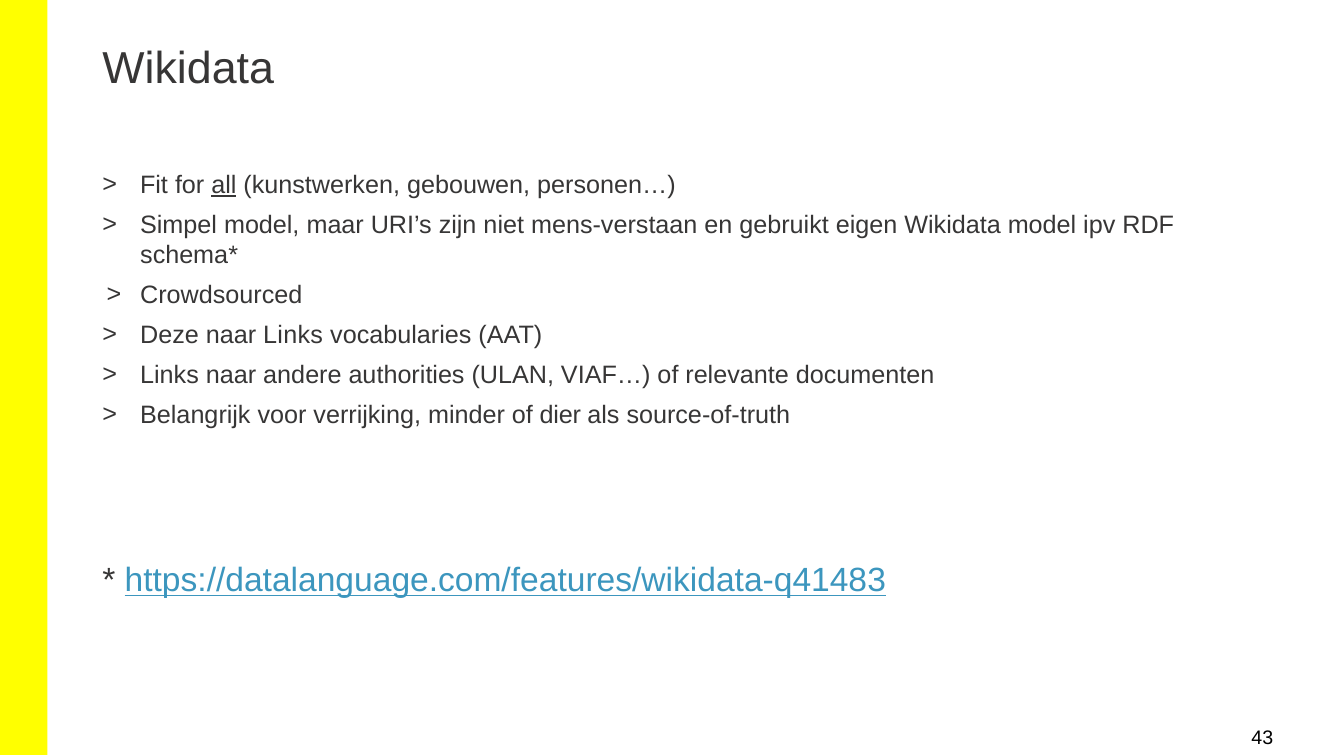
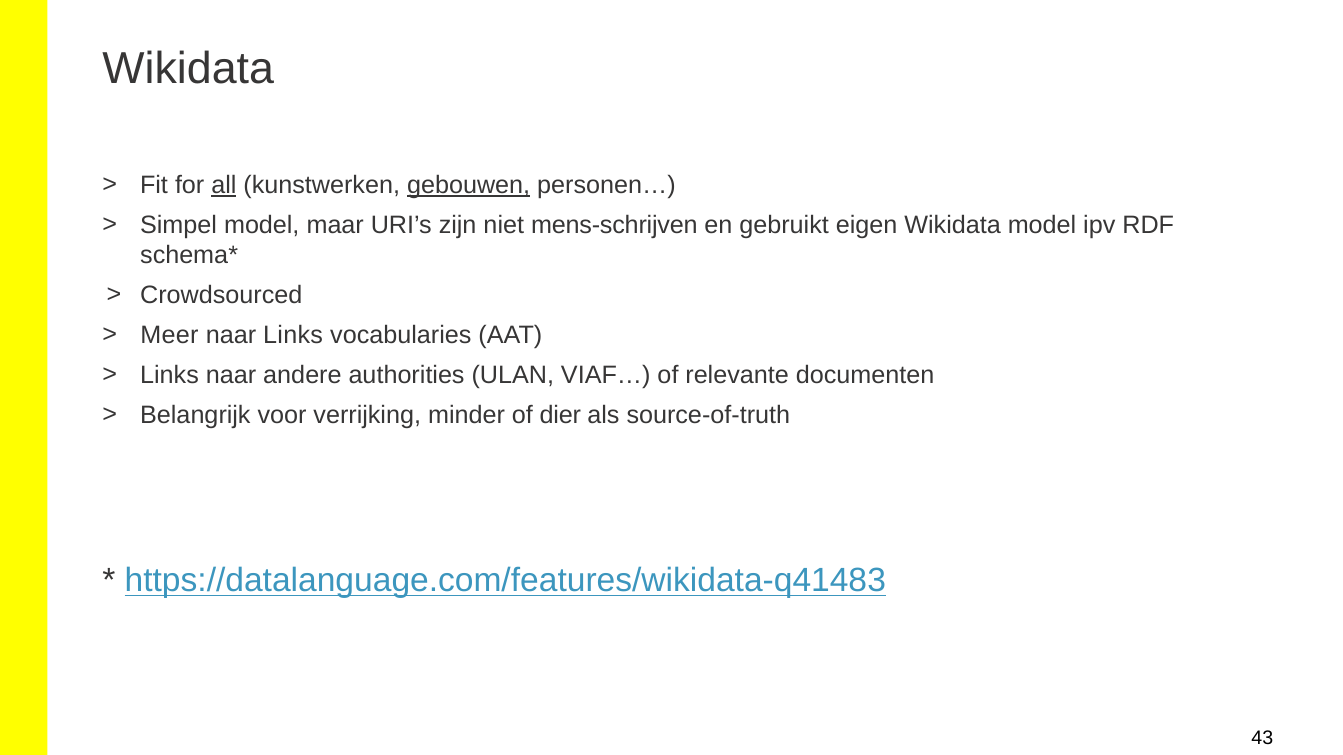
gebouwen underline: none -> present (469, 185)
mens-verstaan: mens-verstaan -> mens-schrijven (614, 225)
Deze: Deze -> Meer (169, 335)
